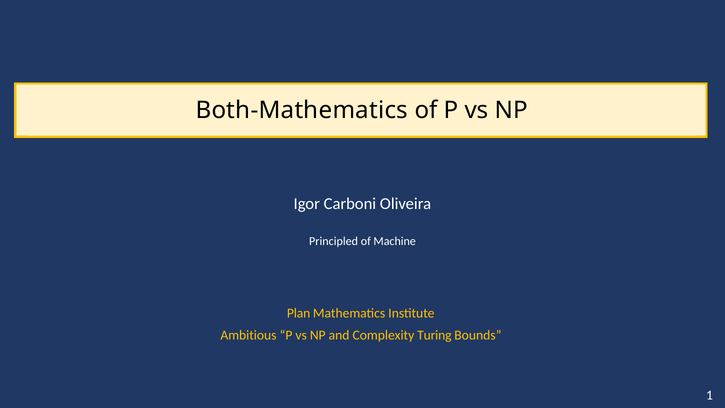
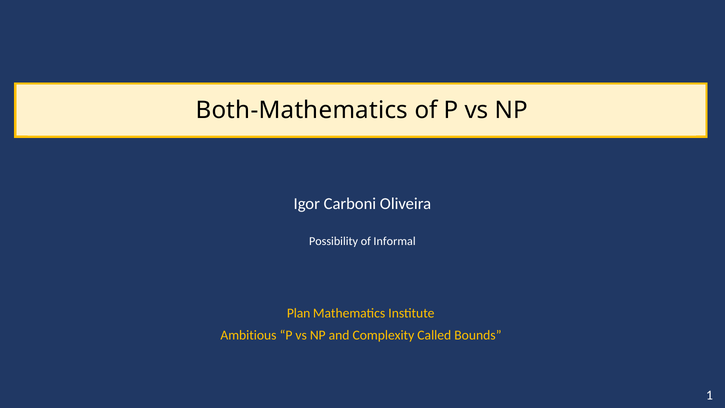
Principled: Principled -> Possibility (334, 241)
Machine: Machine -> Informal (395, 241)
Turing: Turing -> Called (434, 335)
